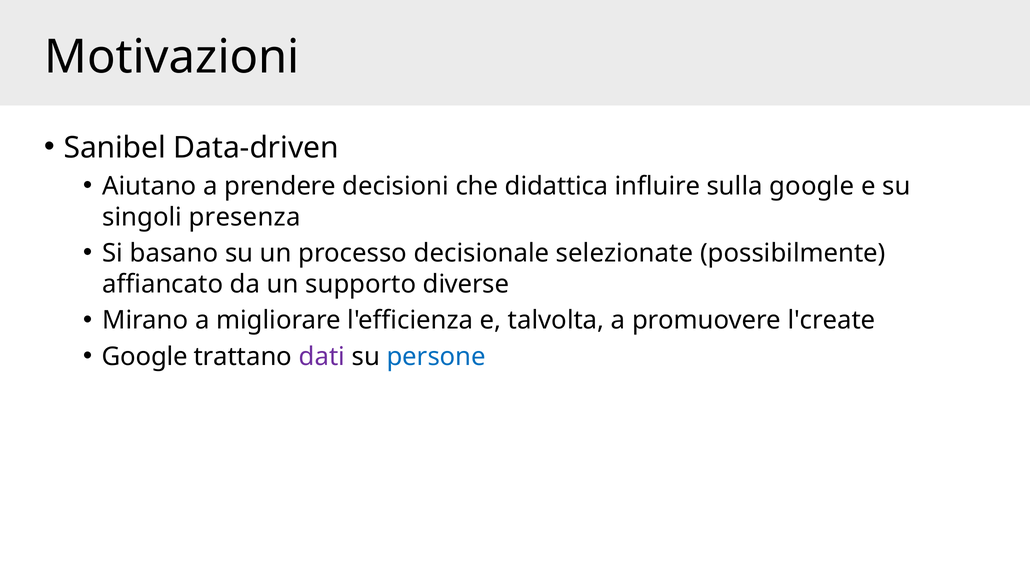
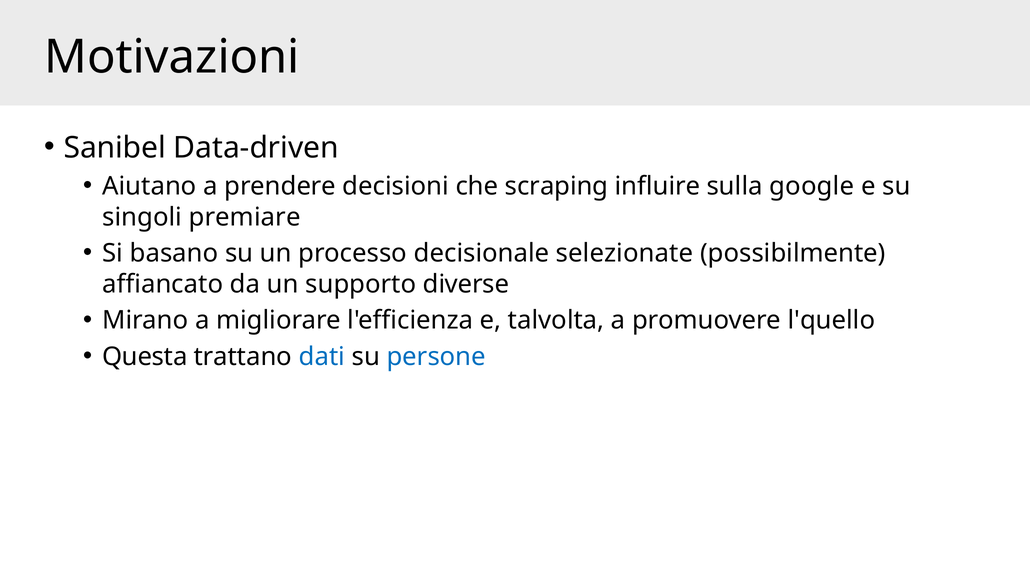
didattica: didattica -> scraping (557, 186)
presenza: presenza -> premiare (245, 217)
l'create: l'create -> l'quello (831, 321)
Google: Google -> Questa (145, 357)
dati colour: purple -> blue (322, 357)
